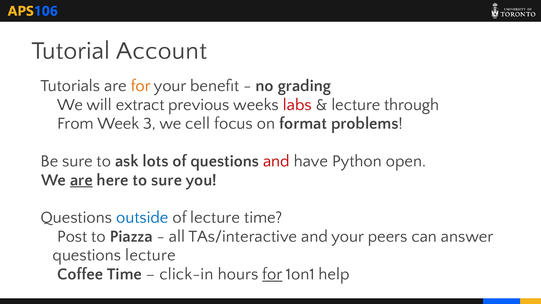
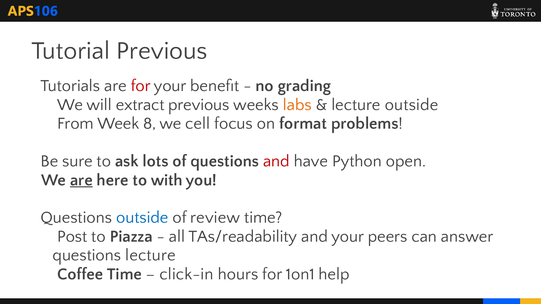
Tutorial Account: Account -> Previous (162, 51)
for colour: orange -> red (141, 86)
labs colour: red -> orange (297, 105)
lecture through: through -> outside (412, 105)
3: 3 -> 8 (150, 124)
to sure: sure -> with (167, 180)
of lecture: lecture -> review (215, 218)
TAs/interactive: TAs/interactive -> TAs/readability (243, 237)
for underline: present -> none (272, 274)
